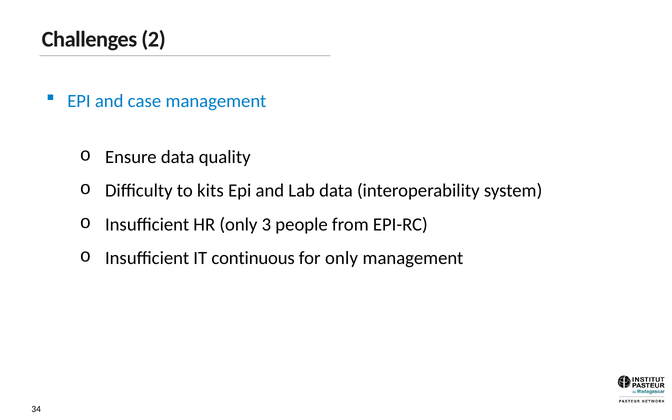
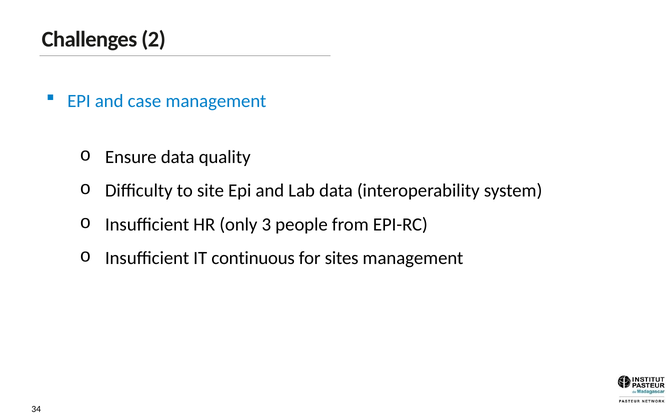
kits: kits -> site (211, 191)
for only: only -> sites (342, 258)
